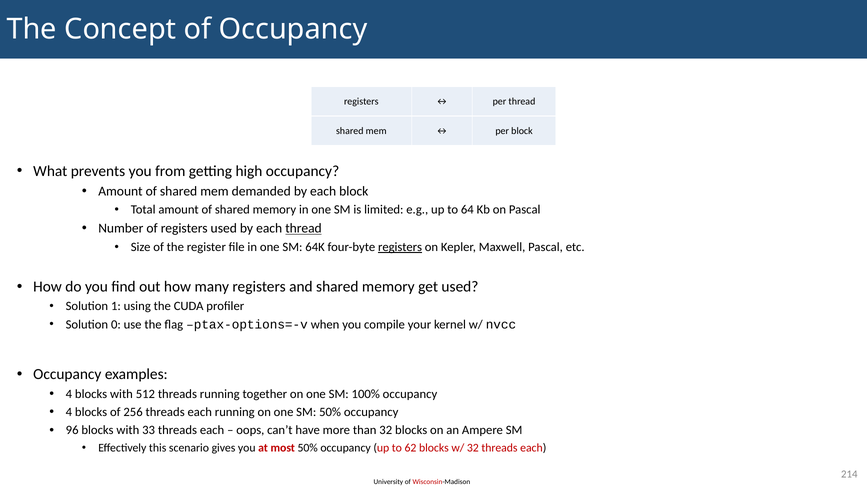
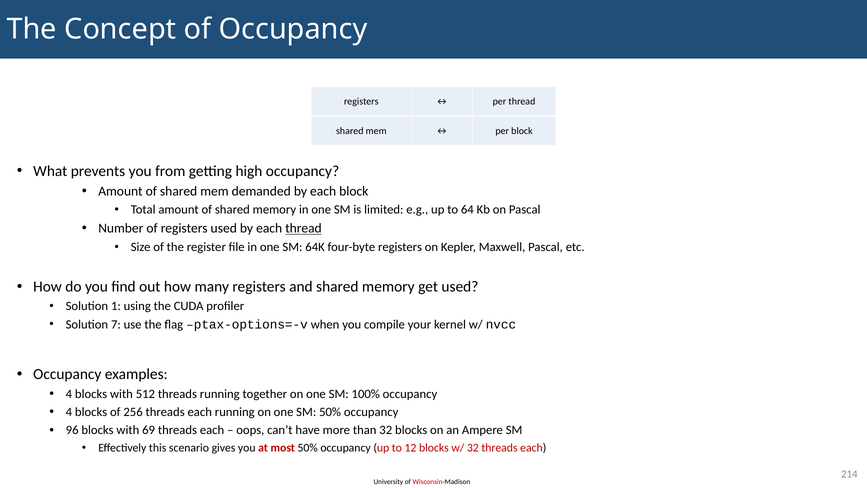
registers underline: present -> none (400, 247)
0: 0 -> 7 (116, 324)
33: 33 -> 69 (149, 430)
62: 62 -> 12 (410, 448)
